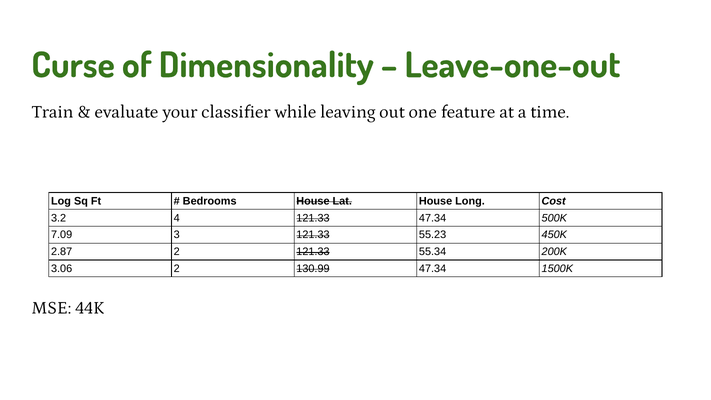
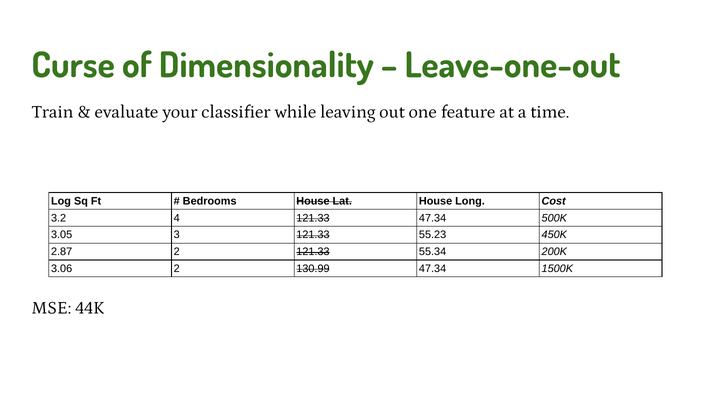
7.09: 7.09 -> 3.05 (62, 235)
